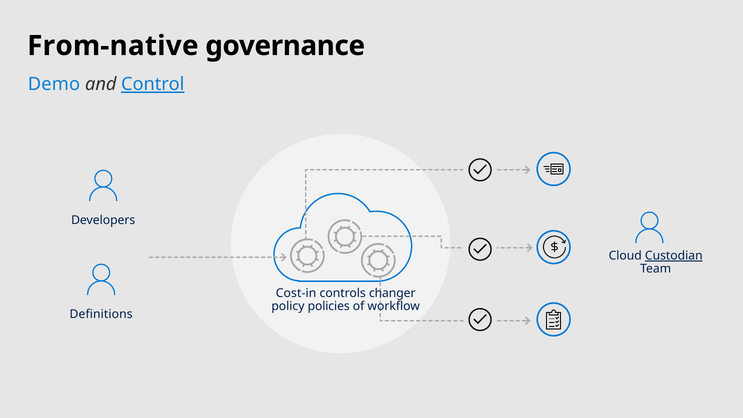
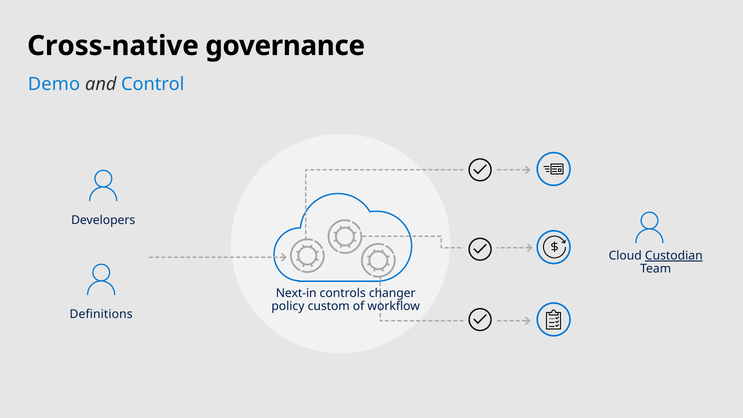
From-native: From-native -> Cross-native (113, 46)
Control underline: present -> none (153, 84)
Cost-in: Cost-in -> Next-in (296, 293)
policies: policies -> custom (329, 306)
